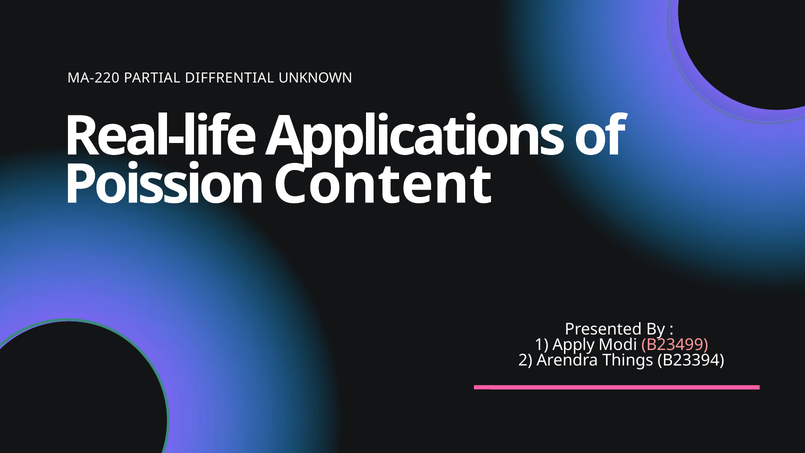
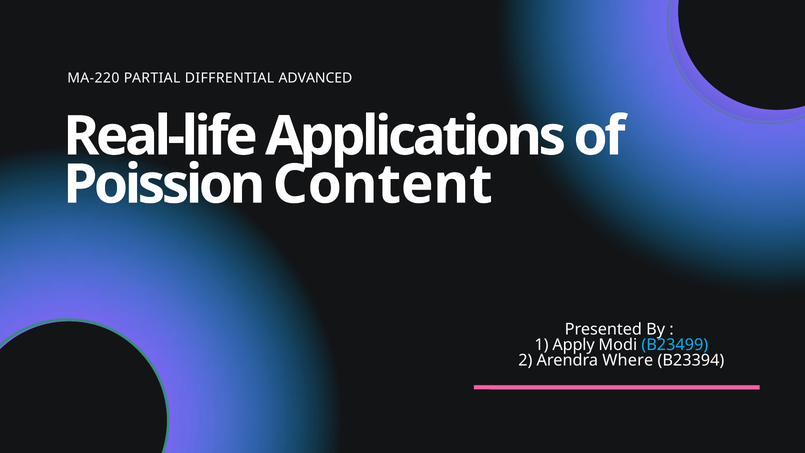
UNKNOWN: UNKNOWN -> ADVANCED (315, 78)
B23499 colour: pink -> light blue (675, 345)
Things: Things -> Where (628, 360)
